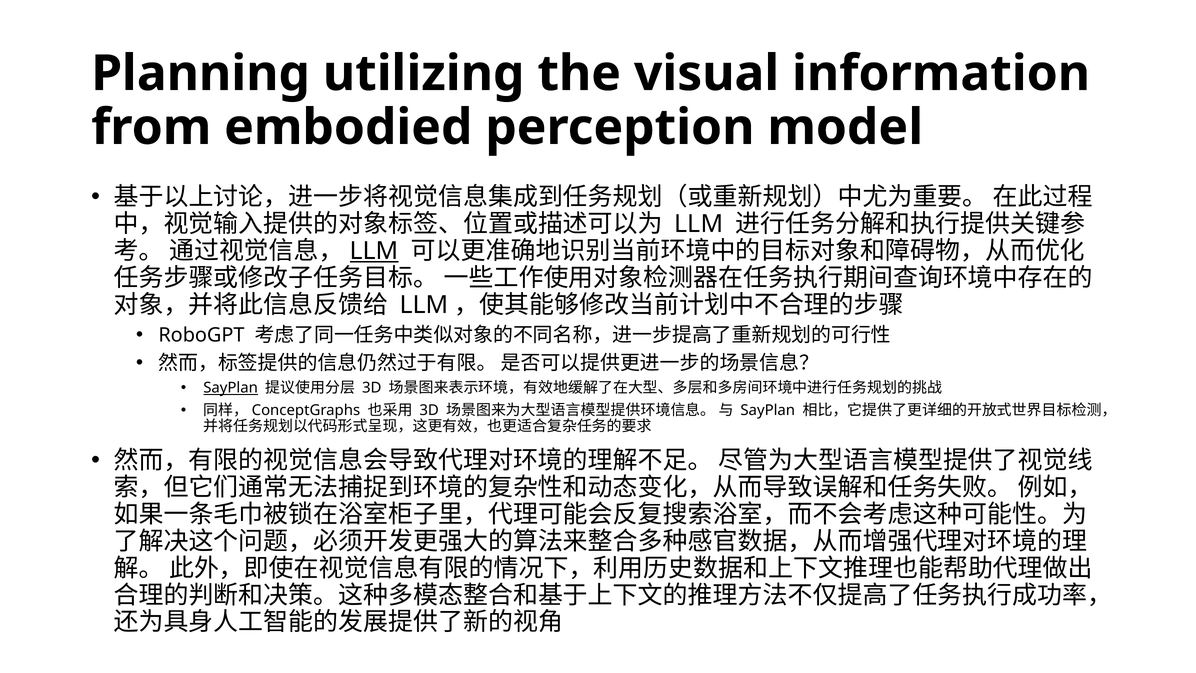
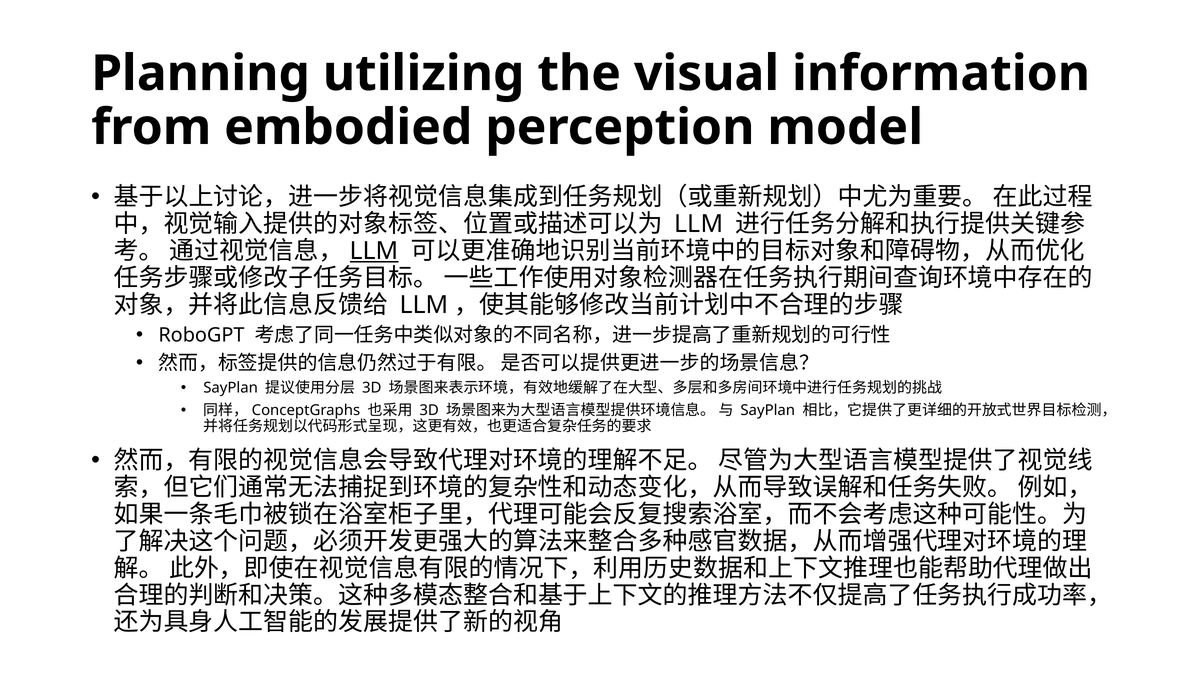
SayPlan underline: present -> none (231, 388)
